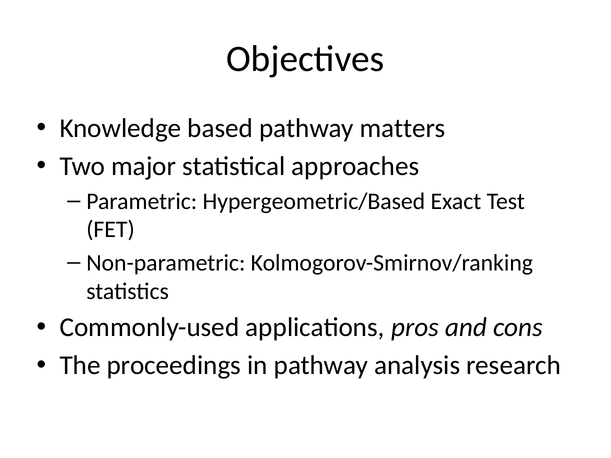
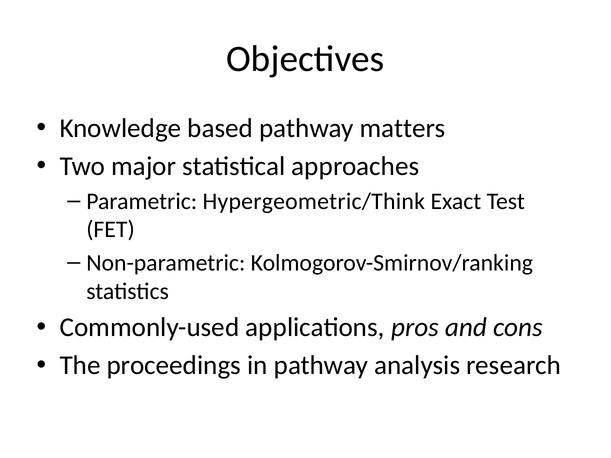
Hypergeometric/Based: Hypergeometric/Based -> Hypergeometric/Think (314, 201)
